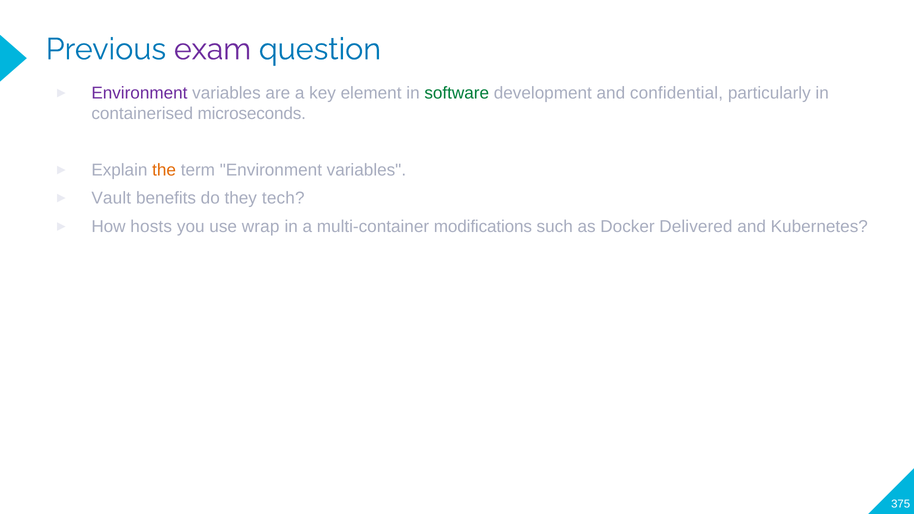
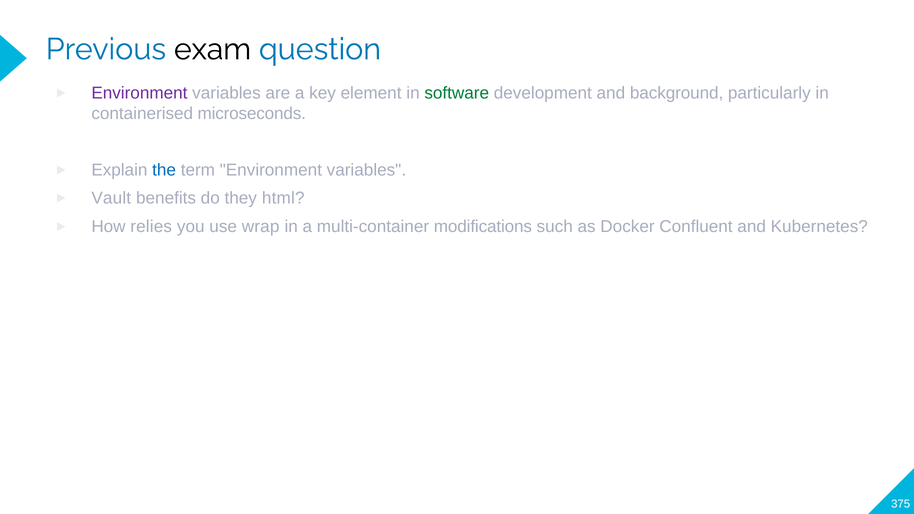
exam colour: purple -> black (213, 49)
confidential: confidential -> background (677, 93)
the colour: orange -> blue (164, 170)
tech: tech -> html (283, 198)
hosts: hosts -> relies (151, 226)
Delivered: Delivered -> Confluent (696, 226)
